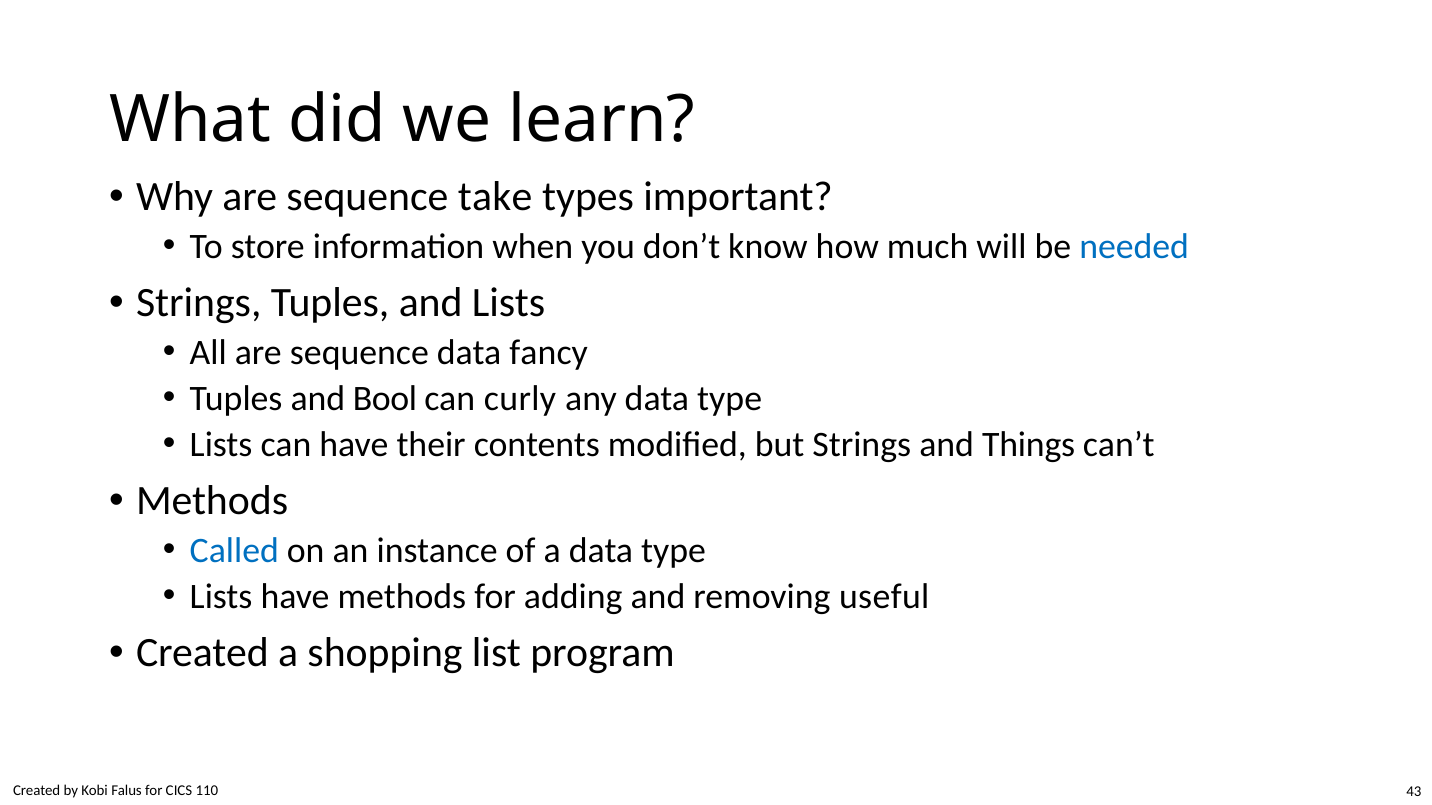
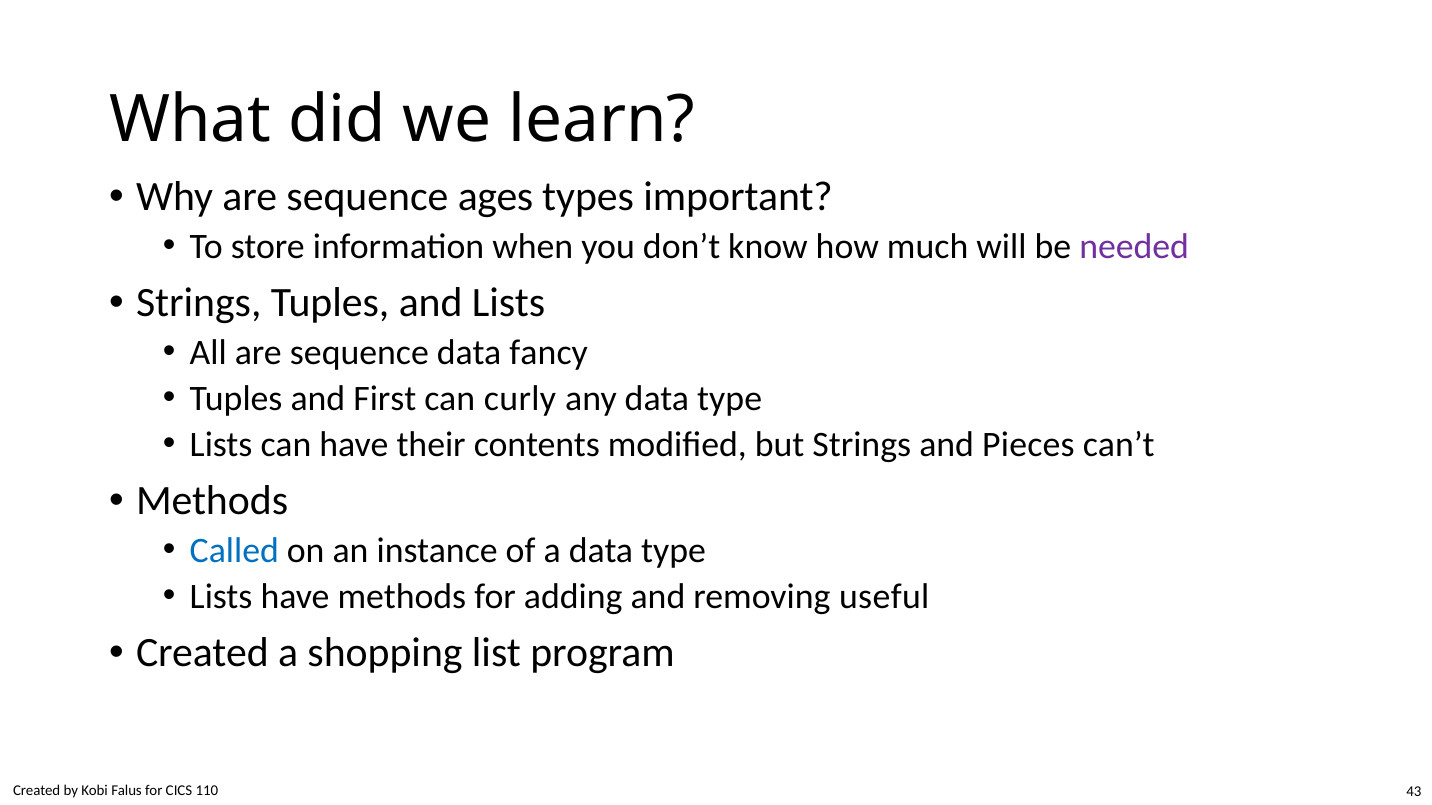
take: take -> ages (496, 197)
needed colour: blue -> purple (1134, 246)
Bool: Bool -> First (385, 398)
Things: Things -> Pieces (1028, 445)
